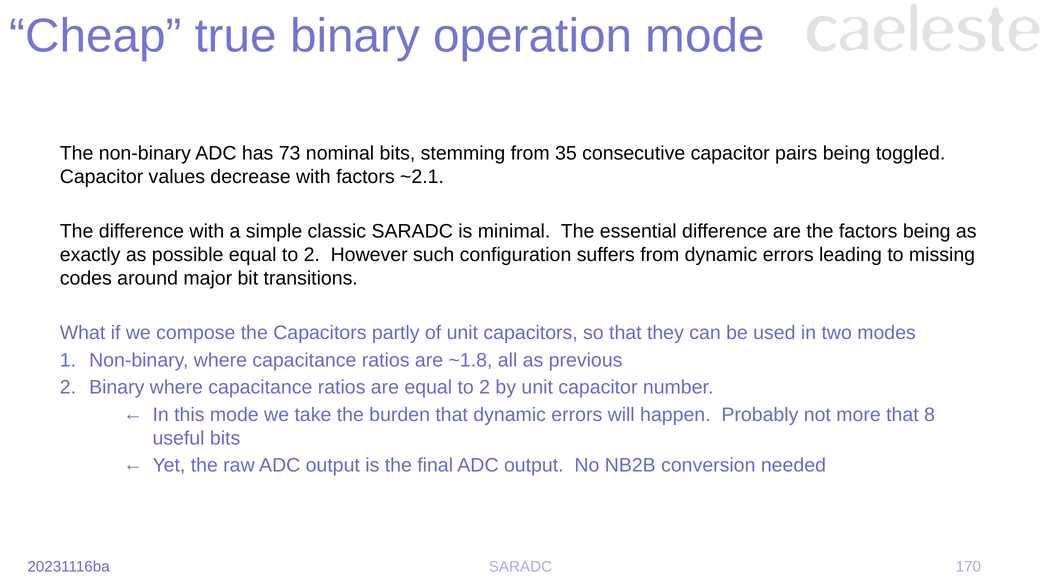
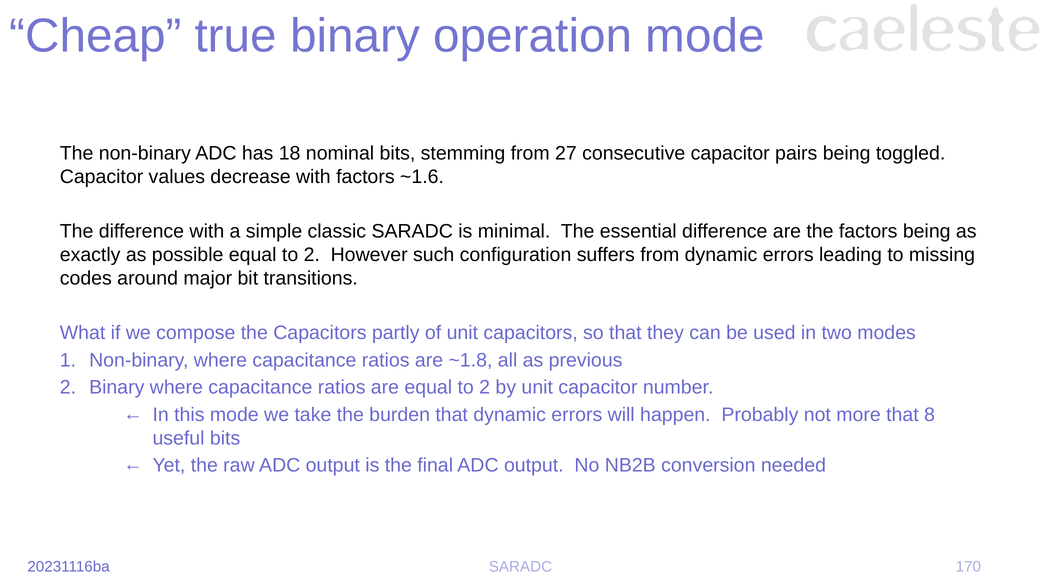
73: 73 -> 18 (290, 154)
35: 35 -> 27 (566, 154)
~2.1: ~2.1 -> ~1.6 (422, 177)
